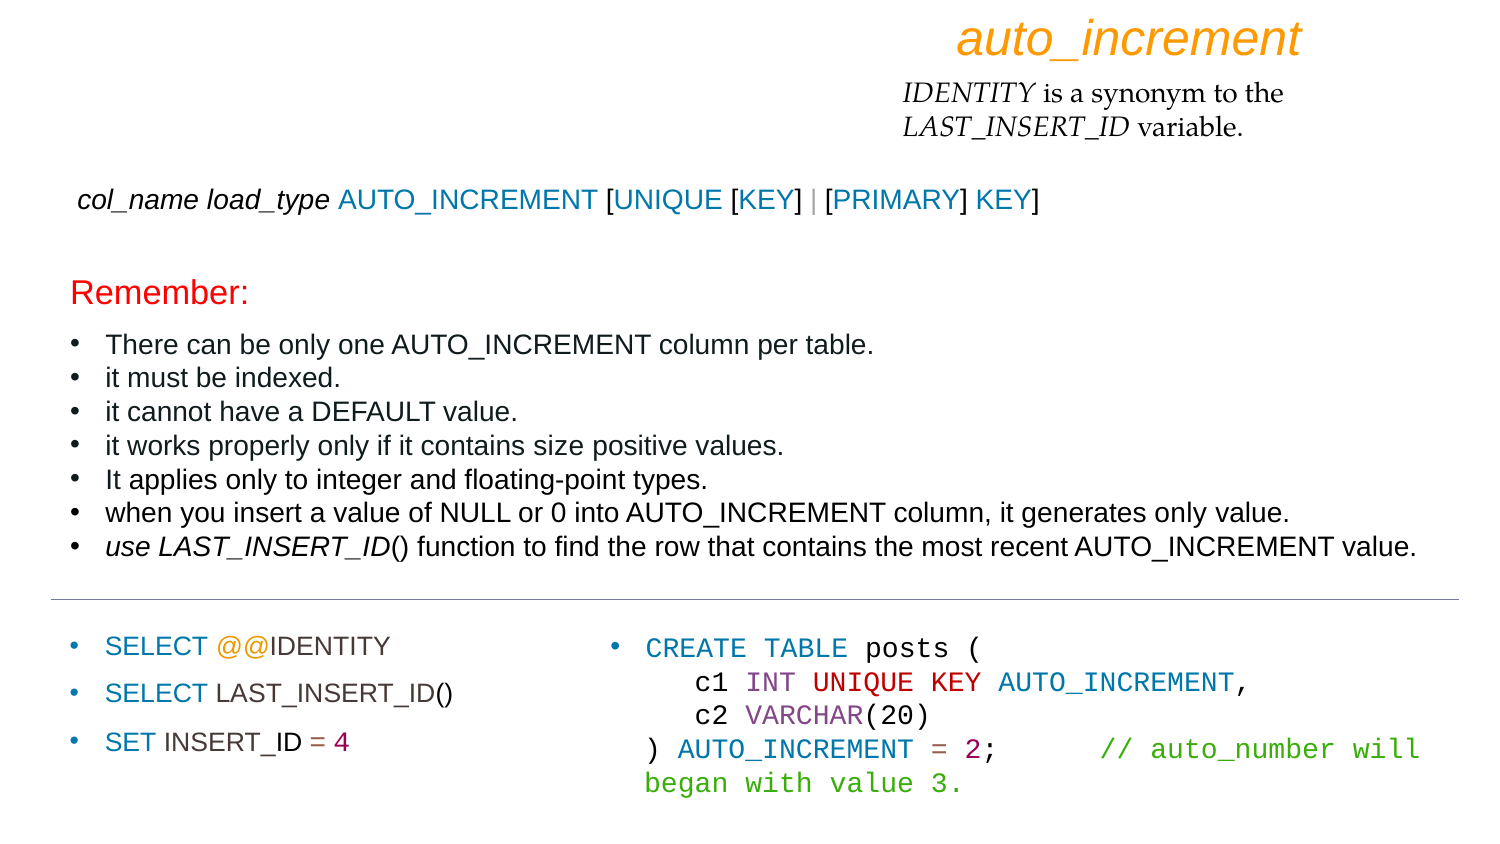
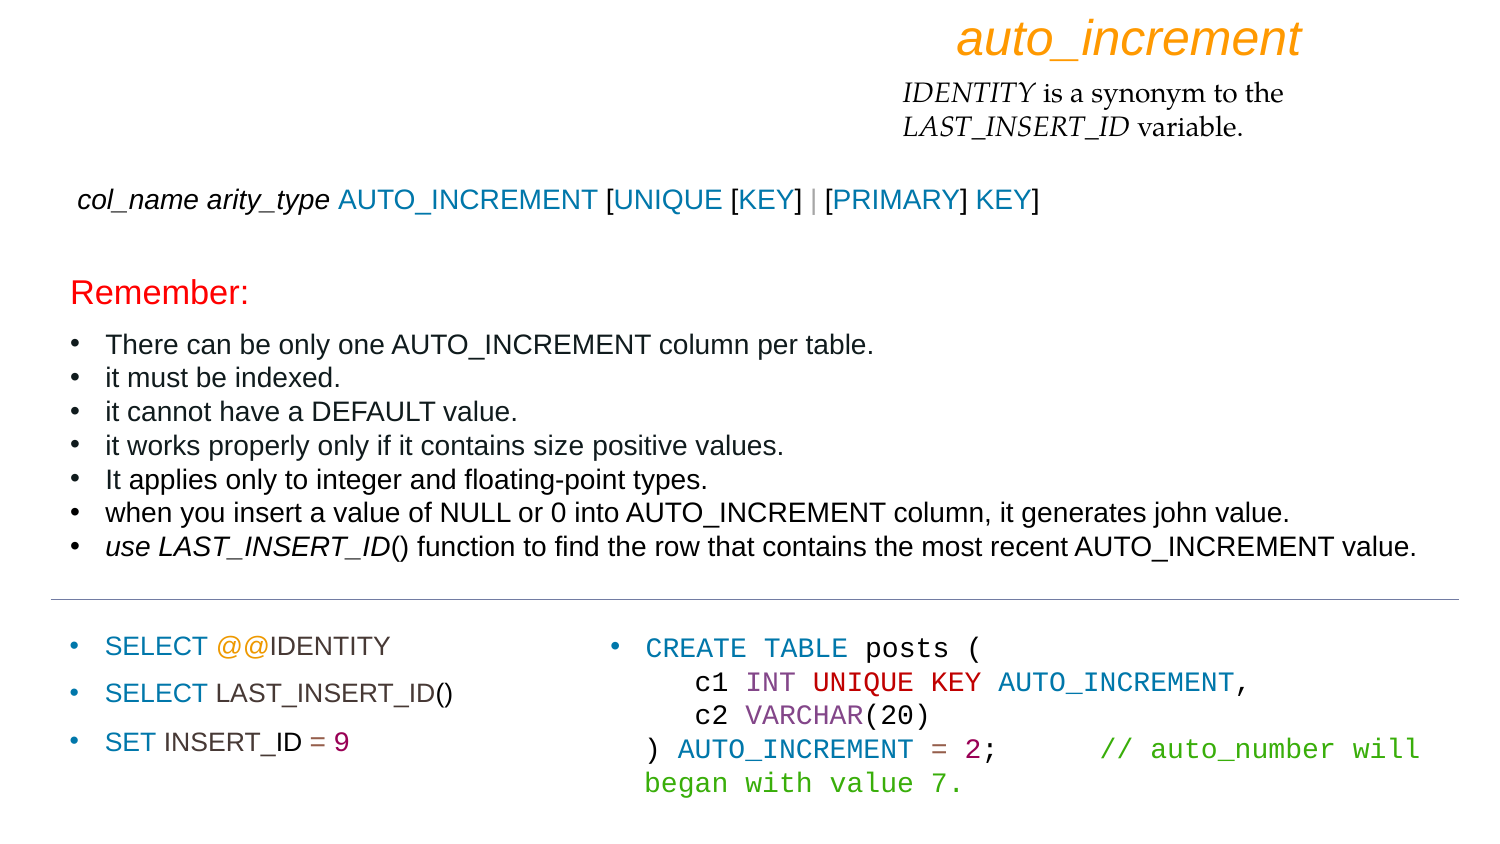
load_type: load_type -> arity_type (269, 200)
generates only: only -> john (1181, 514)
4: 4 -> 9 (342, 741)
3: 3 -> 7 (948, 783)
